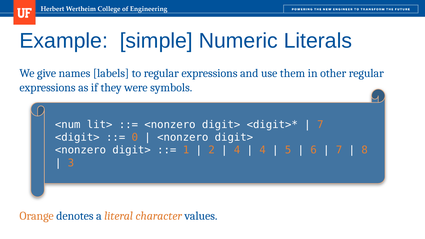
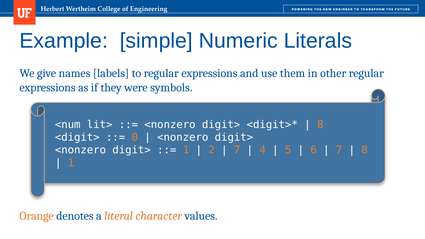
7: 7 -> 8 (320, 125)
4: 4 -> 7 (237, 150)
3: 3 -> 1 (71, 163)
